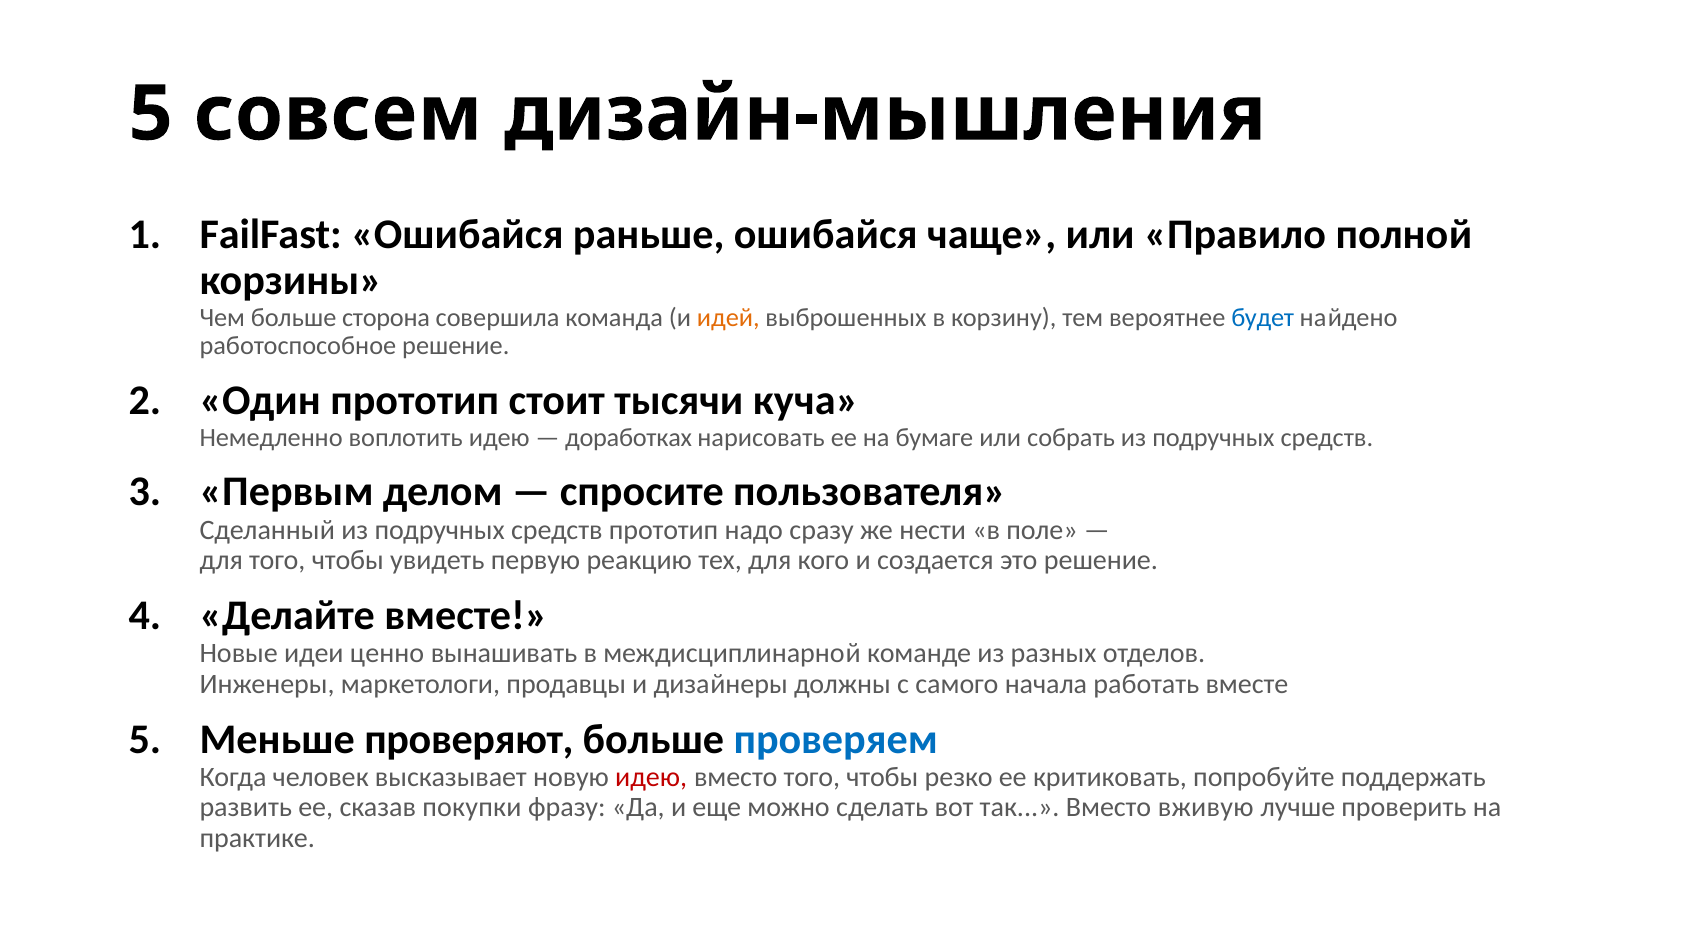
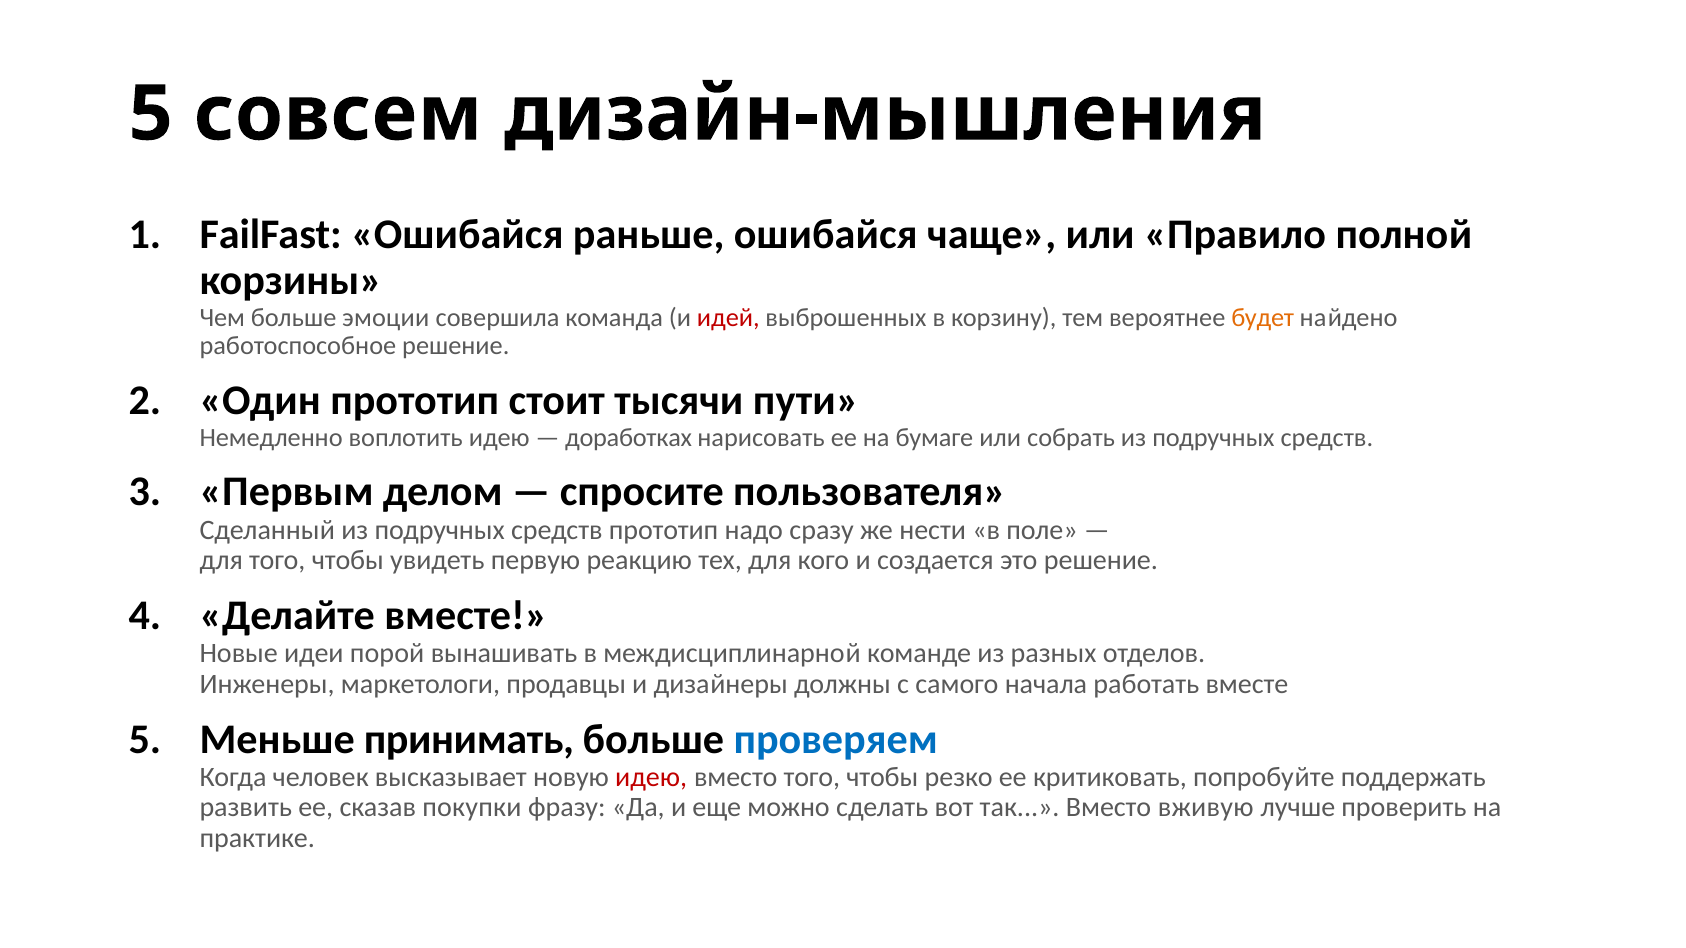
сторона: сторона -> эмоции (386, 318)
идей colour: orange -> red (728, 318)
будет colour: blue -> orange (1263, 318)
куча: куча -> пути (806, 401)
ценно: ценно -> порой (387, 654)
проверяют: проверяют -> принимать (469, 740)
